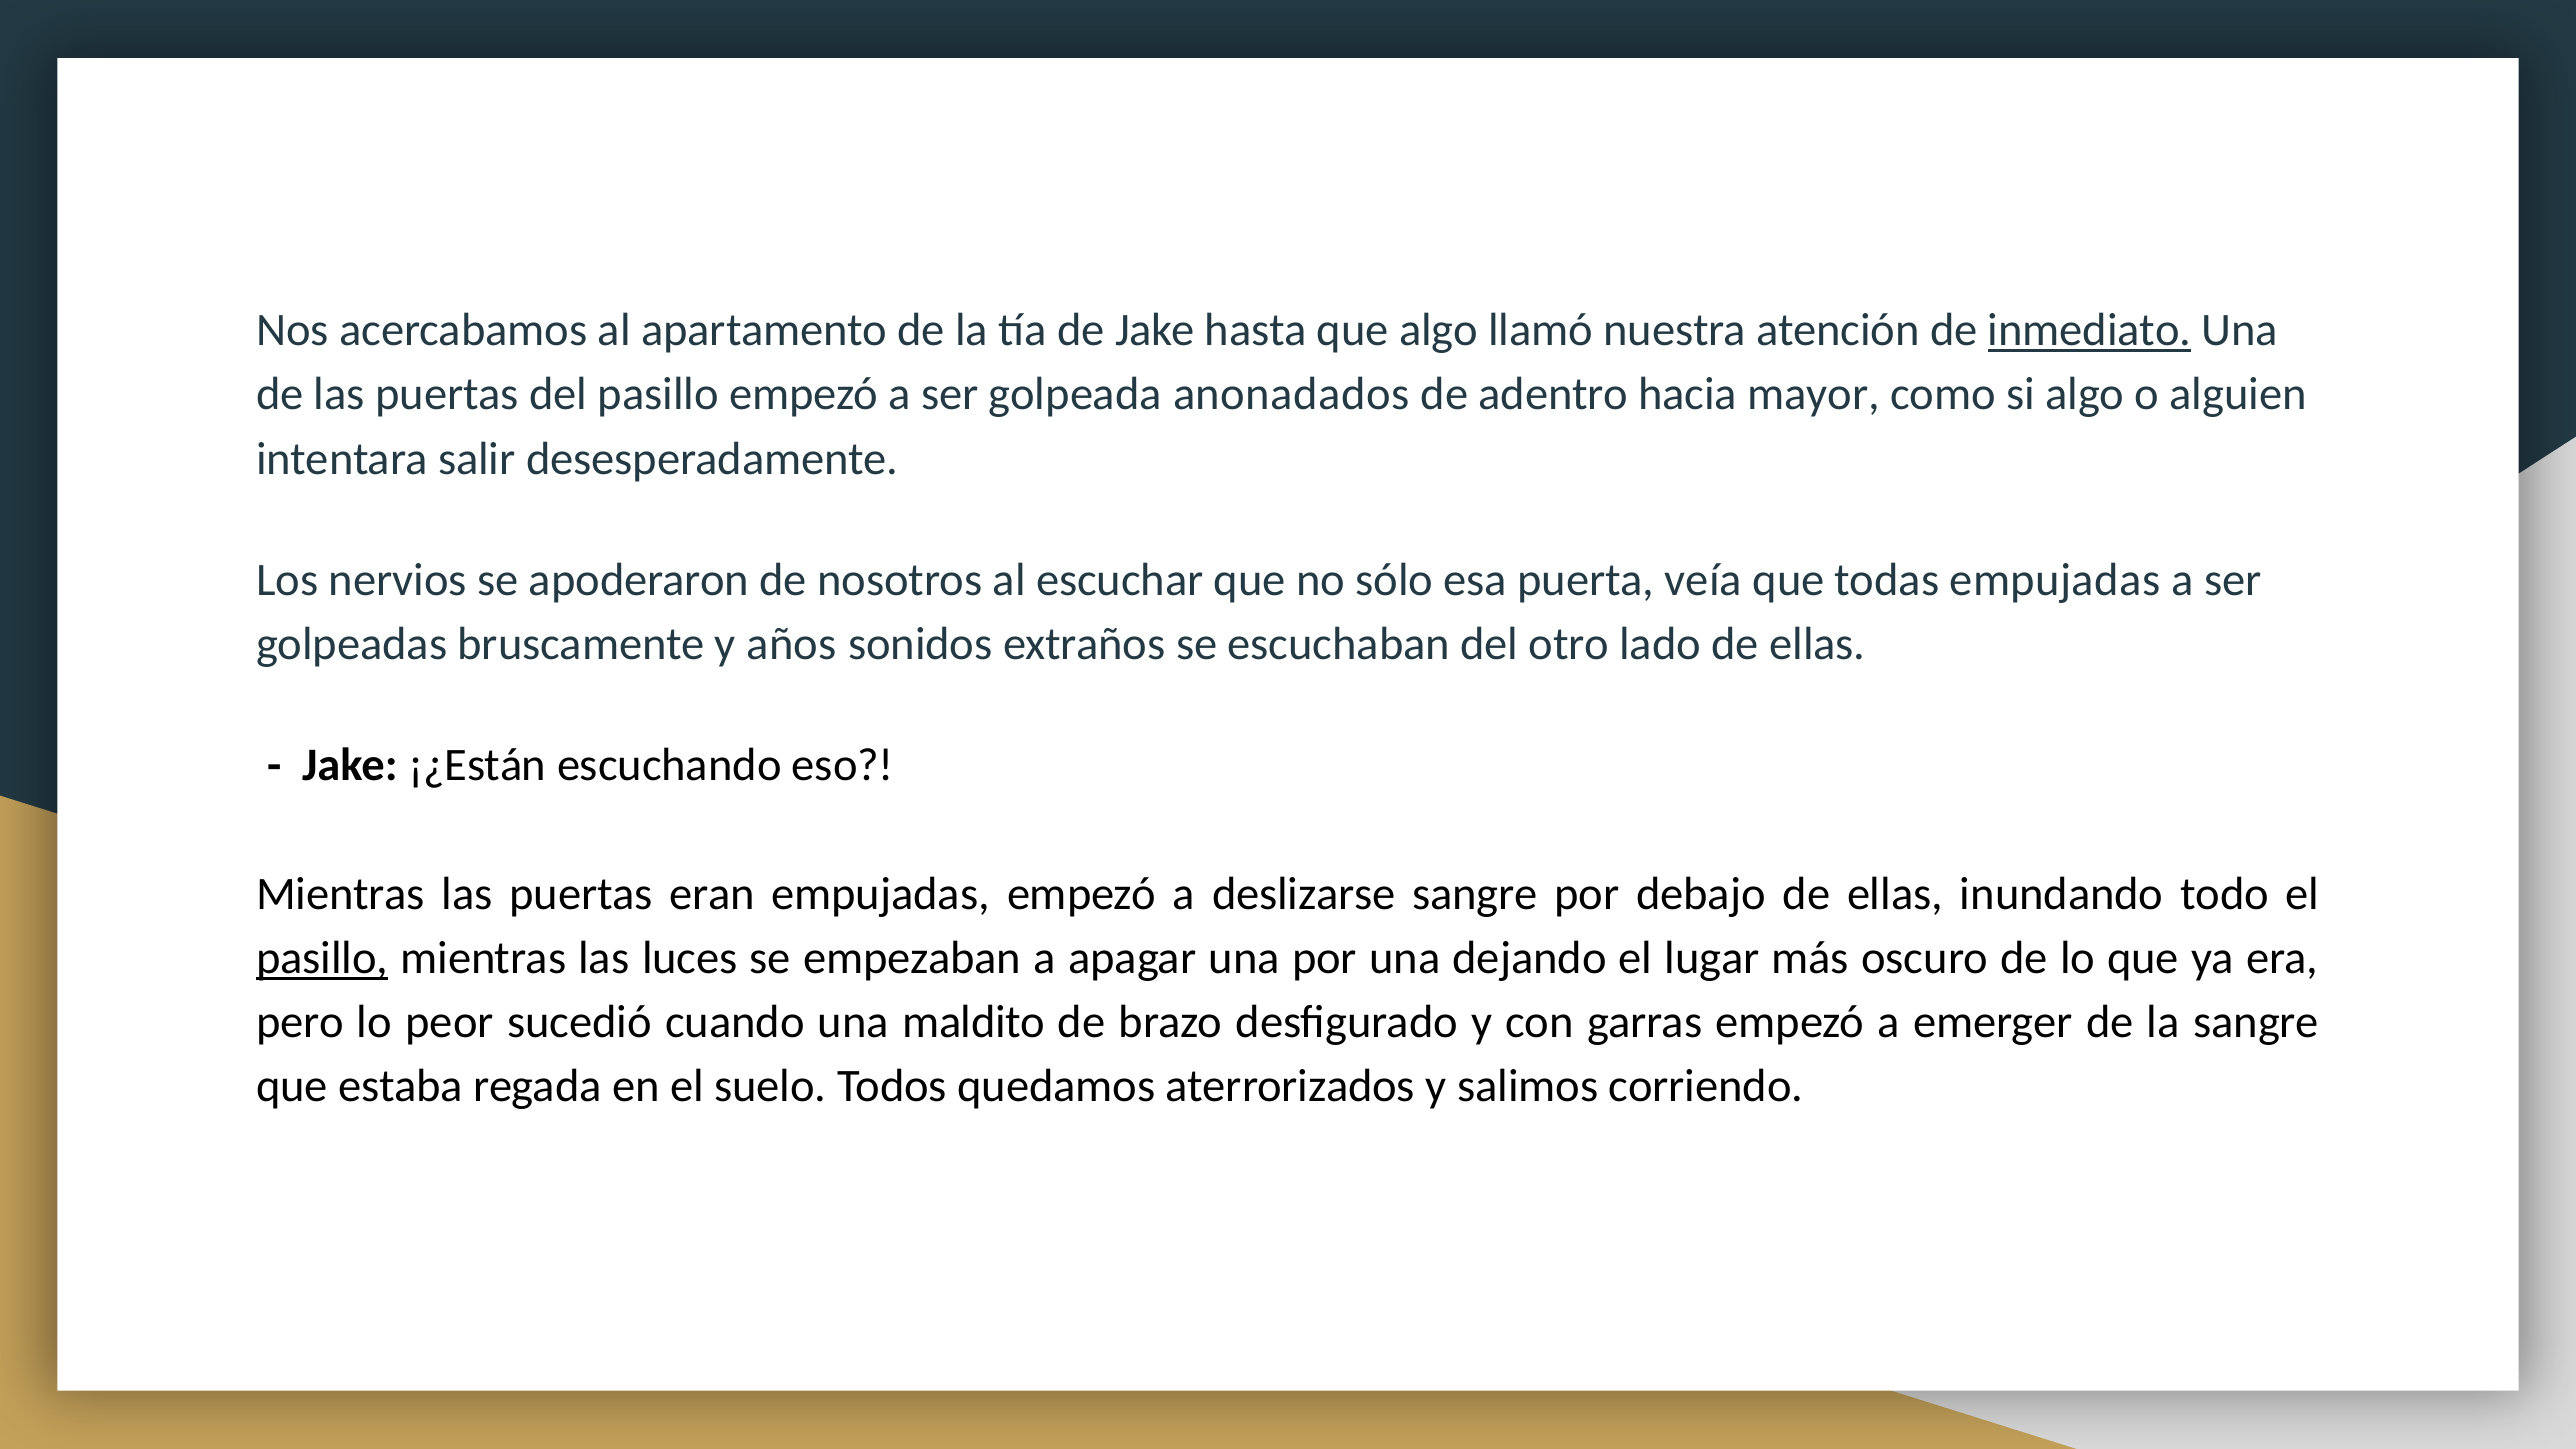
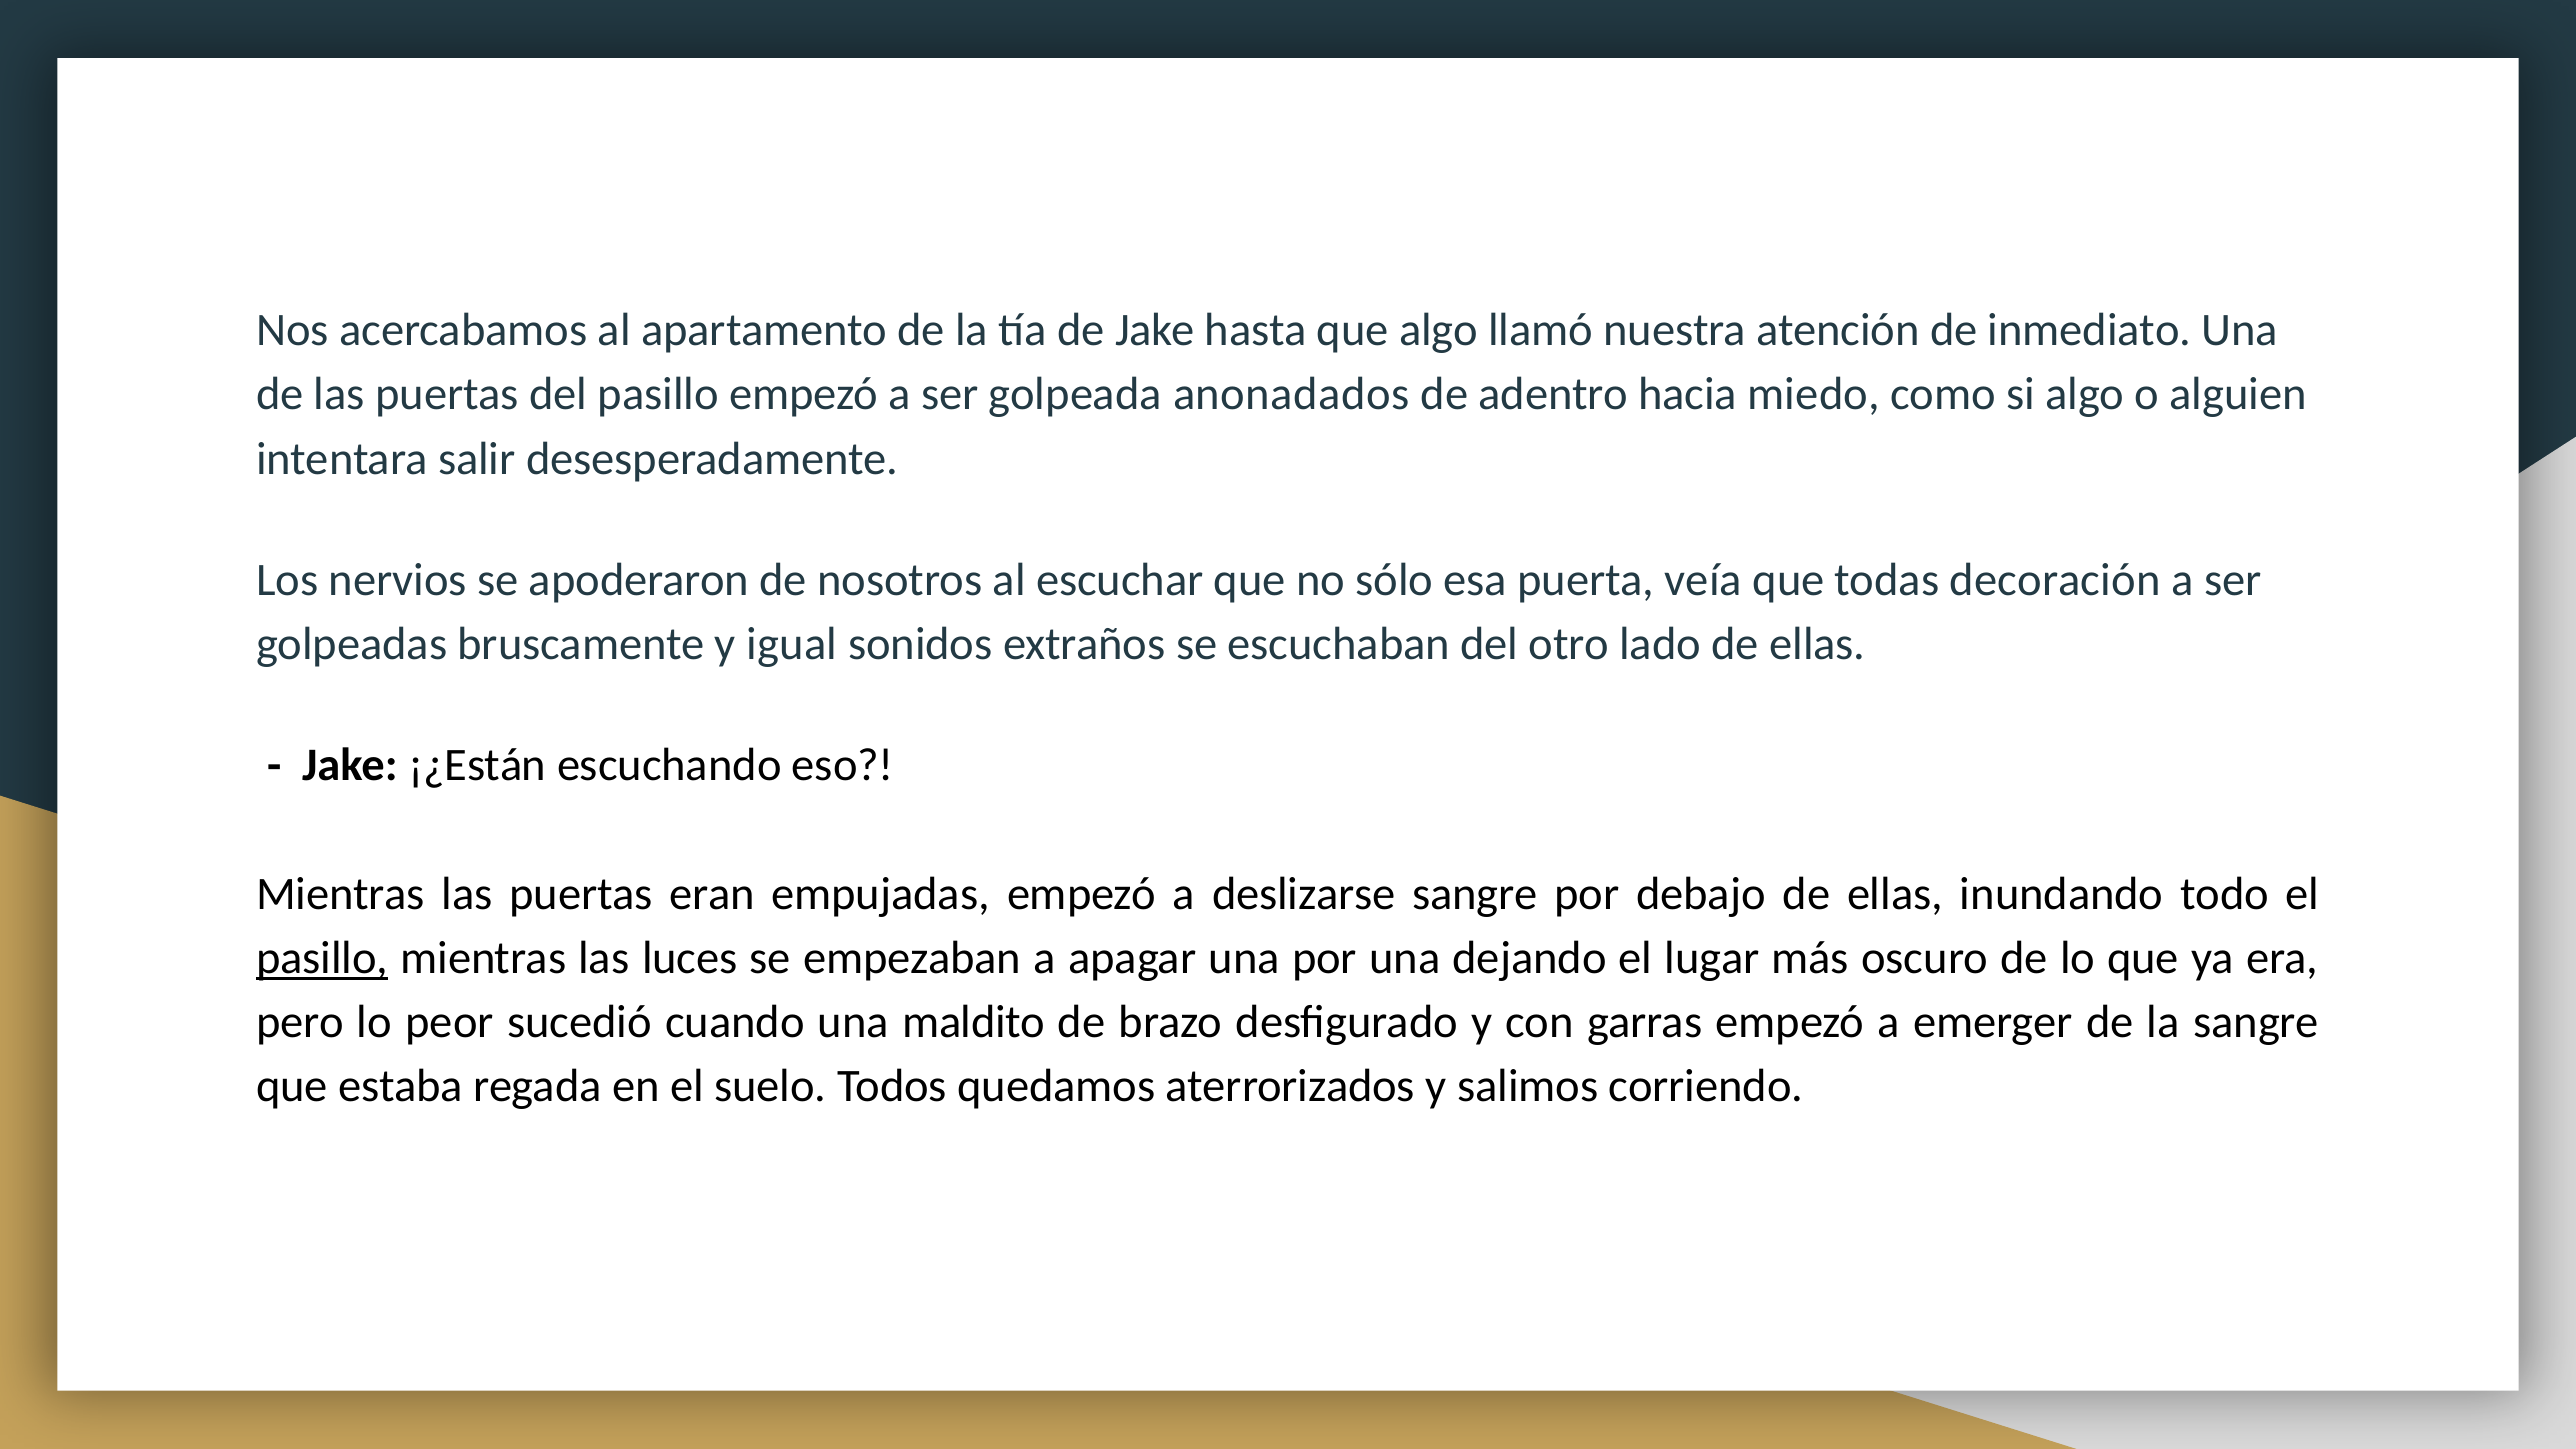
inmediato underline: present -> none (2090, 330)
mayor: mayor -> miedo (1814, 394)
todas empujadas: empujadas -> decoración (2055, 580)
años: años -> igual (792, 644)
